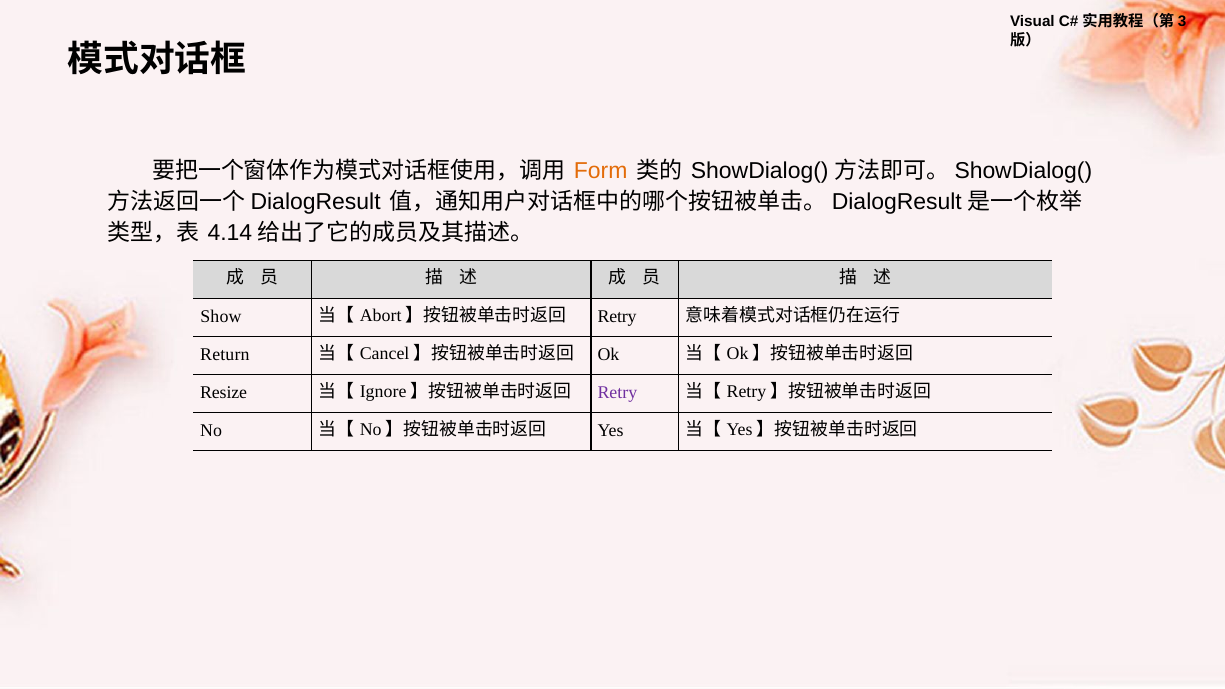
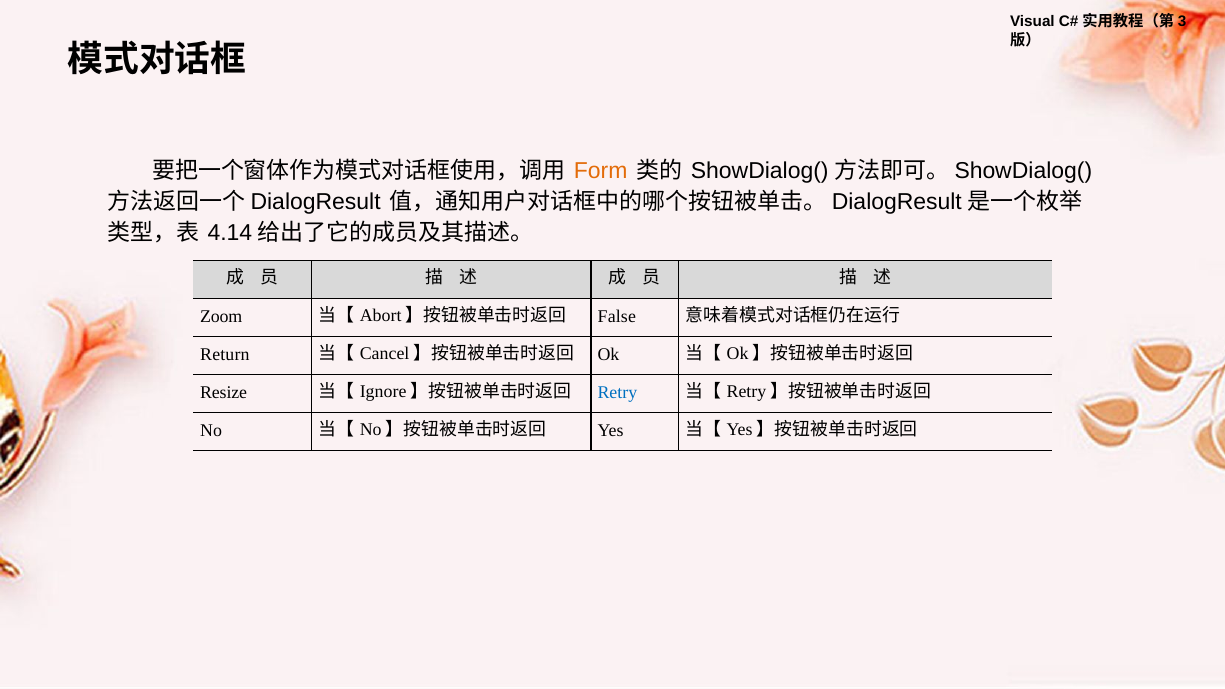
Show: Show -> Zoom (221, 317)
Retry: Retry -> False (617, 317)
Retry colour: purple -> blue (617, 393)
